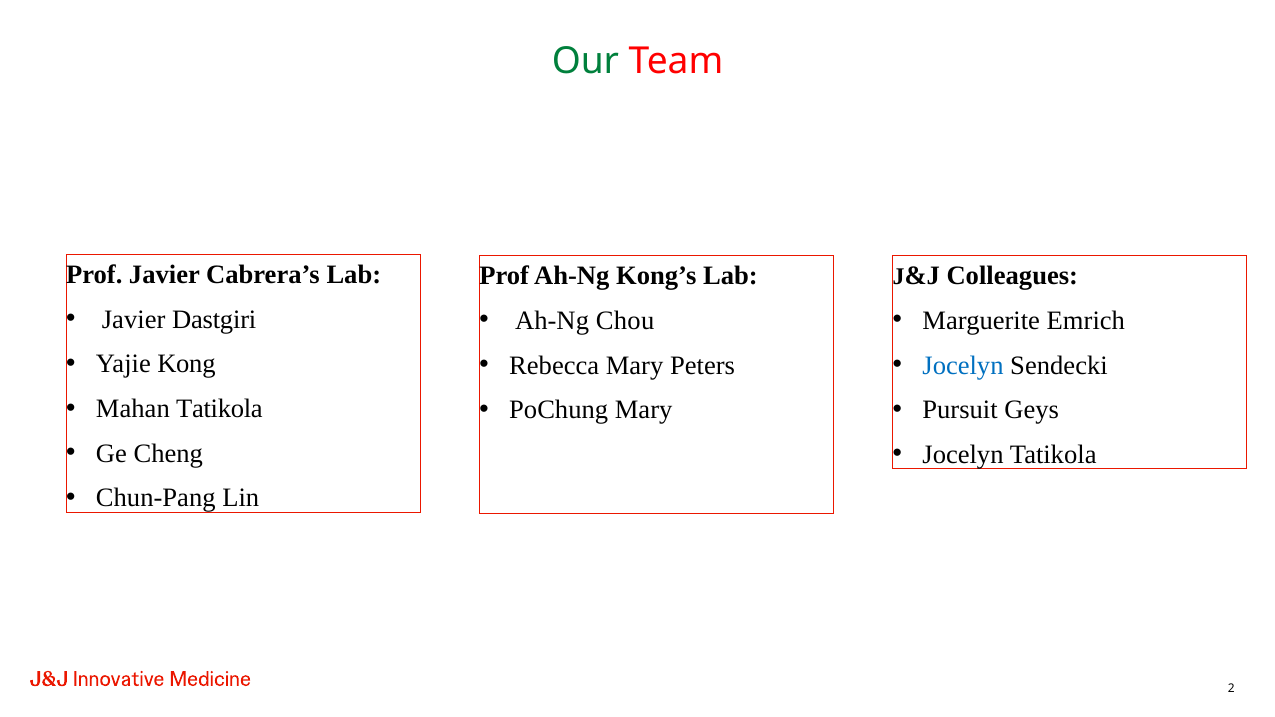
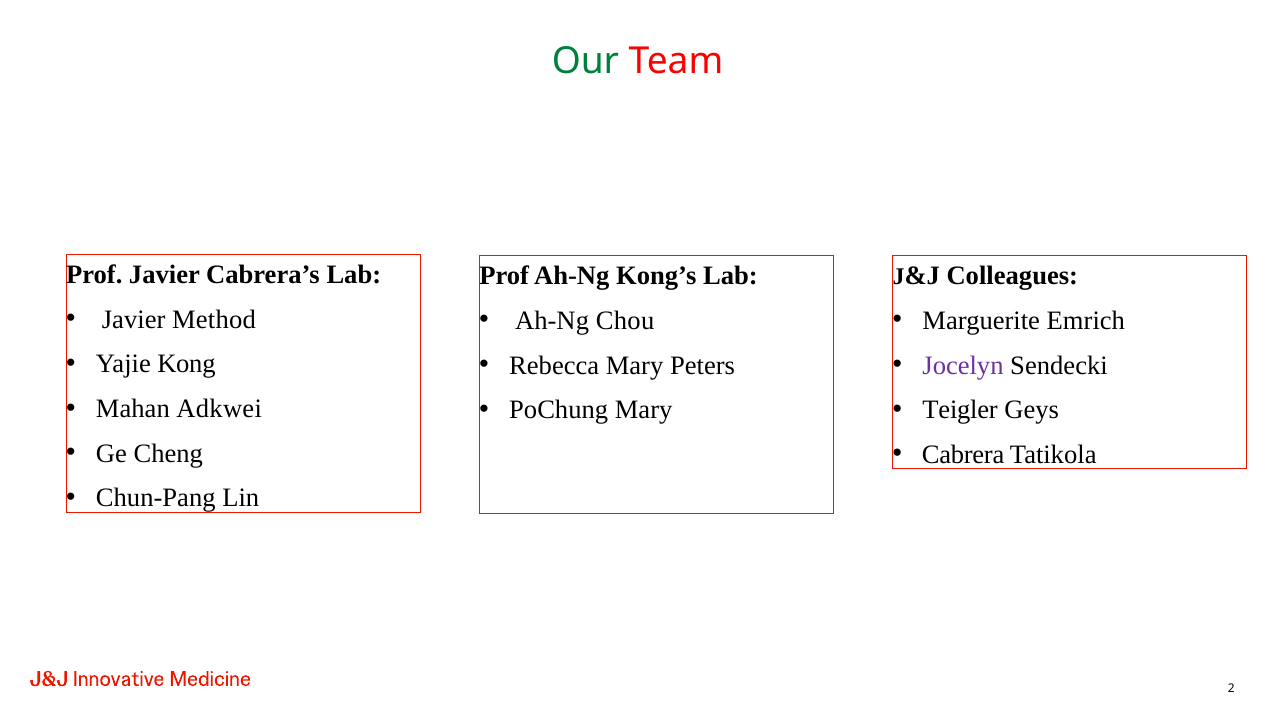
Dastgiri: Dastgiri -> Method (214, 319)
Jocelyn colour: blue -> purple (963, 365)
Mahan Tatikola: Tatikola -> Adkwei (219, 409)
Pursuit: Pursuit -> Teigler (960, 410)
Jocelyn: Jocelyn -> Cabrera (963, 455)
